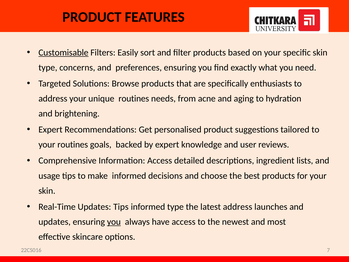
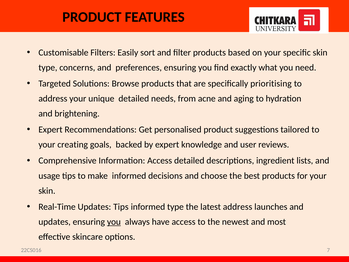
Customisable underline: present -> none (63, 52)
enthusiasts: enthusiasts -> prioritising (271, 83)
unique routines: routines -> detailed (134, 99)
your routines: routines -> creating (73, 145)
